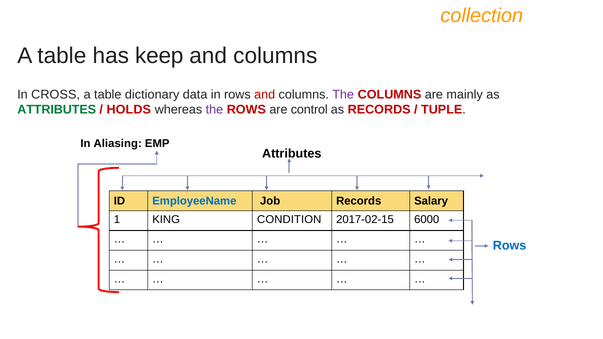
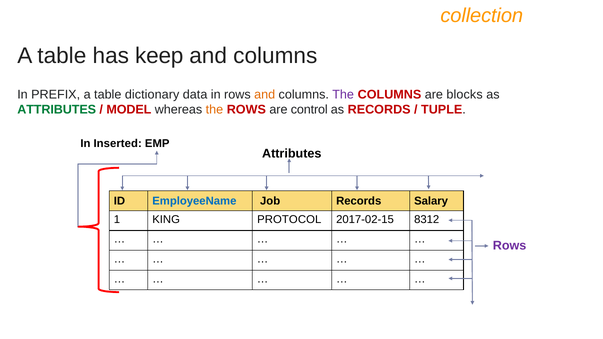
CROSS: CROSS -> PREFIX (56, 95)
and colour: red -> orange (265, 95)
mainly: mainly -> blocks (465, 95)
HOLDS: HOLDS -> MODEL (129, 110)
the colour: purple -> orange (214, 110)
Aliasing: Aliasing -> Inserted (118, 144)
CONDITION: CONDITION -> PROTOCOL (289, 220)
6000: 6000 -> 8312 (427, 220)
Rows colour: blue -> purple (510, 246)
